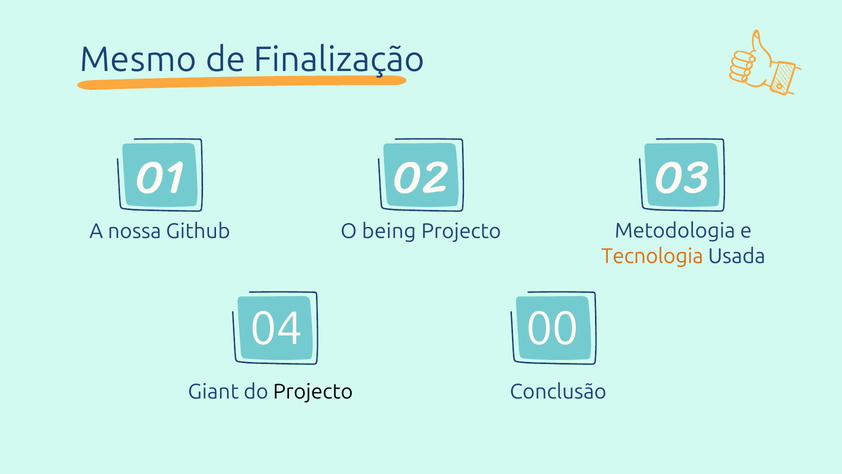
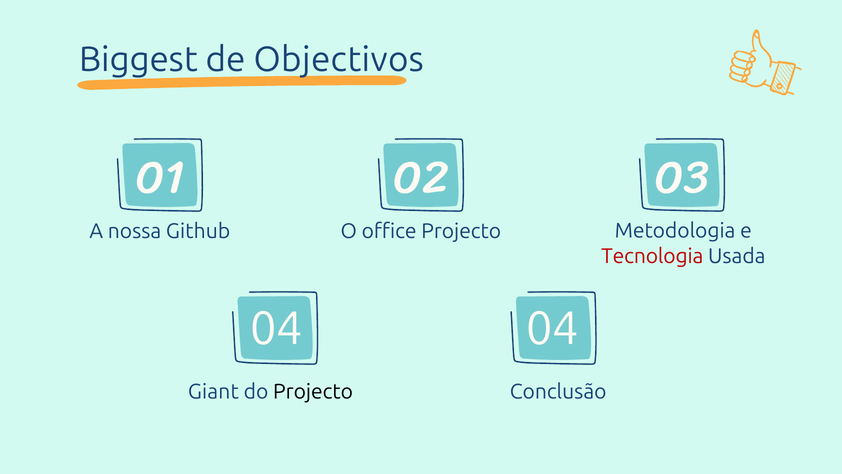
Mesmo: Mesmo -> Biggest (138, 60)
Finalização: Finalização -> Objectivos (339, 60)
being: being -> office (389, 231)
Tecnologia colour: orange -> red (652, 256)
04 00: 00 -> 04 (552, 328)
